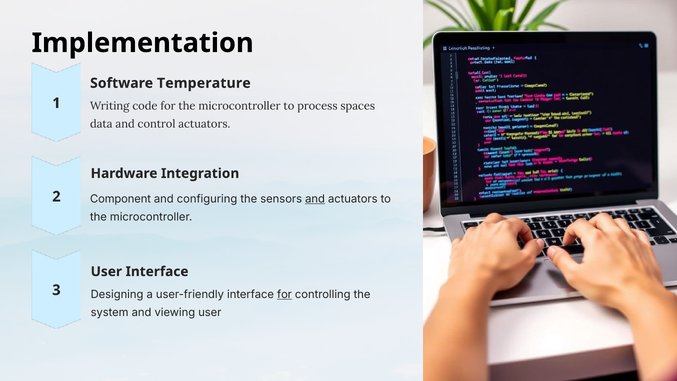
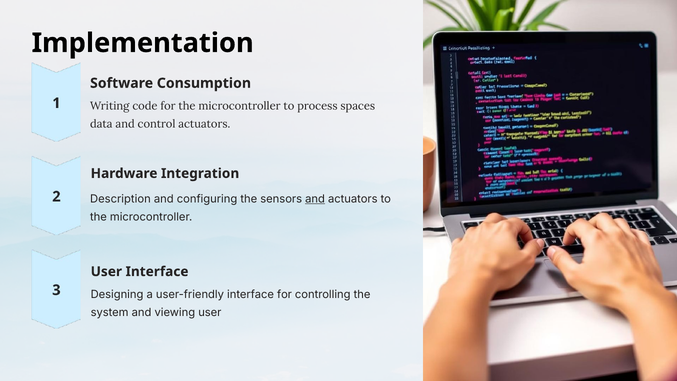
Temperature: Temperature -> Consumption (204, 83)
Component: Component -> Description (120, 199)
for underline: present -> none (285, 294)
